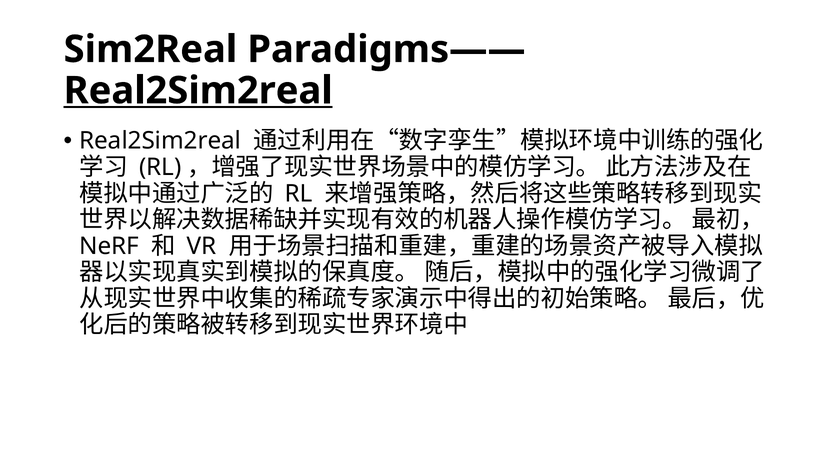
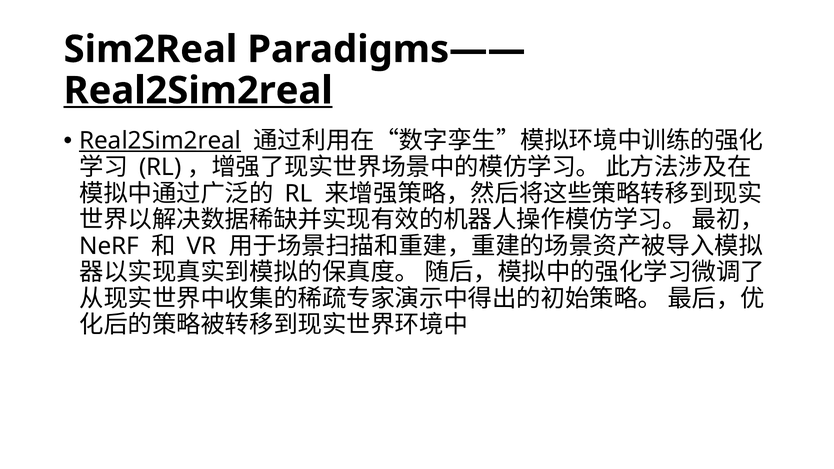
Real2Sim2real underline: none -> present (160, 141)
